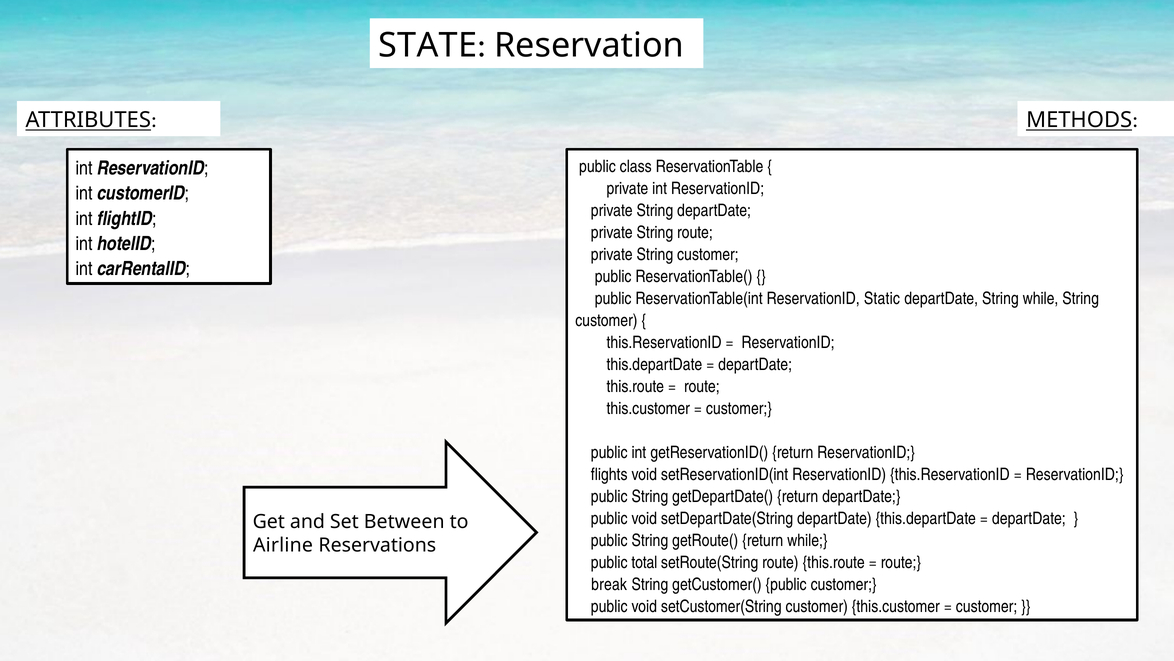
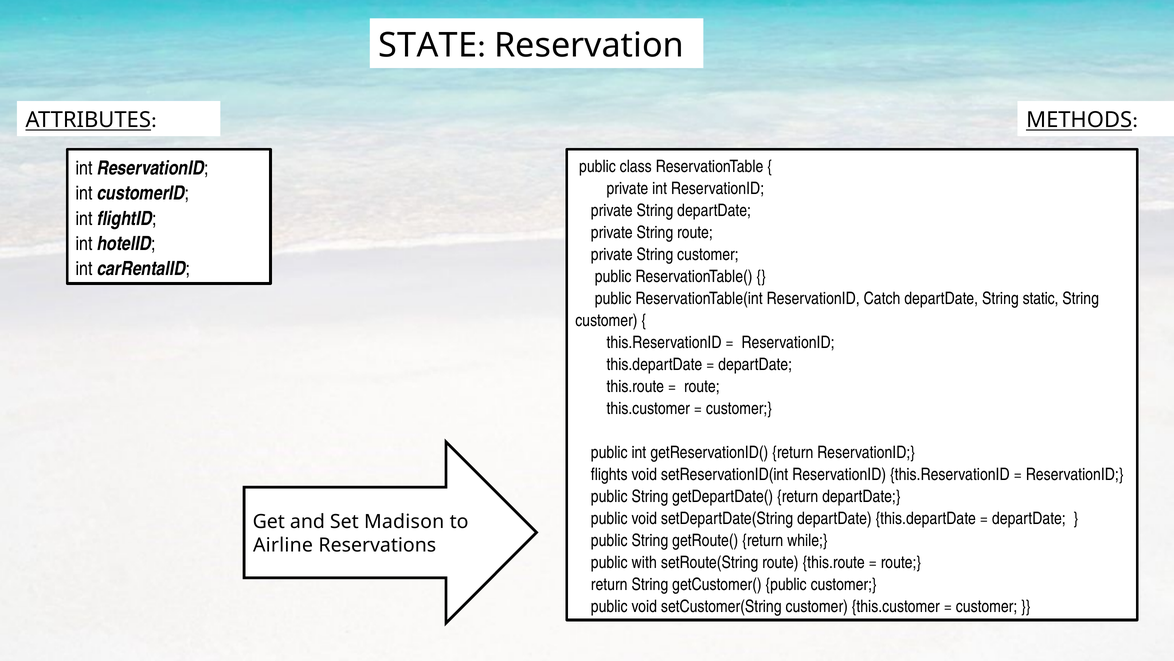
Static: Static -> Catch (882, 298)
String while: while -> static (1041, 298)
Between: Between -> Madison (404, 521)
total: total -> with (644, 562)
break: break -> return (609, 584)
